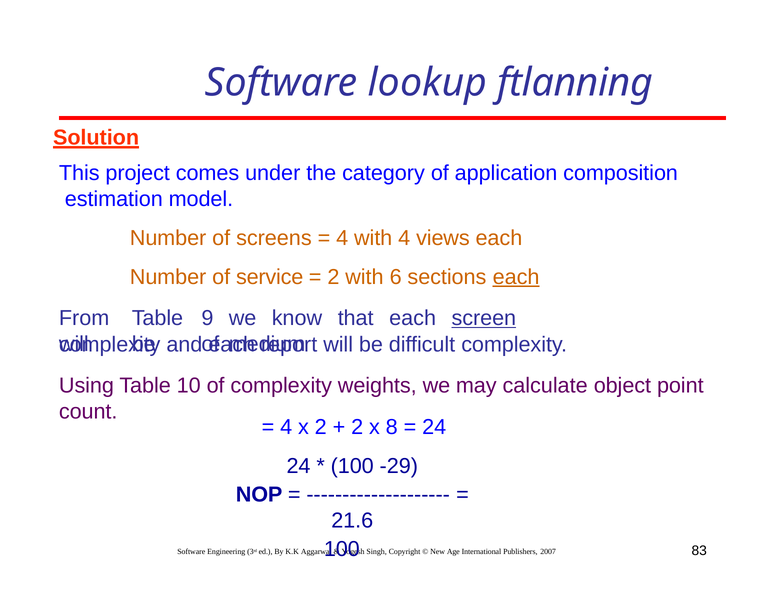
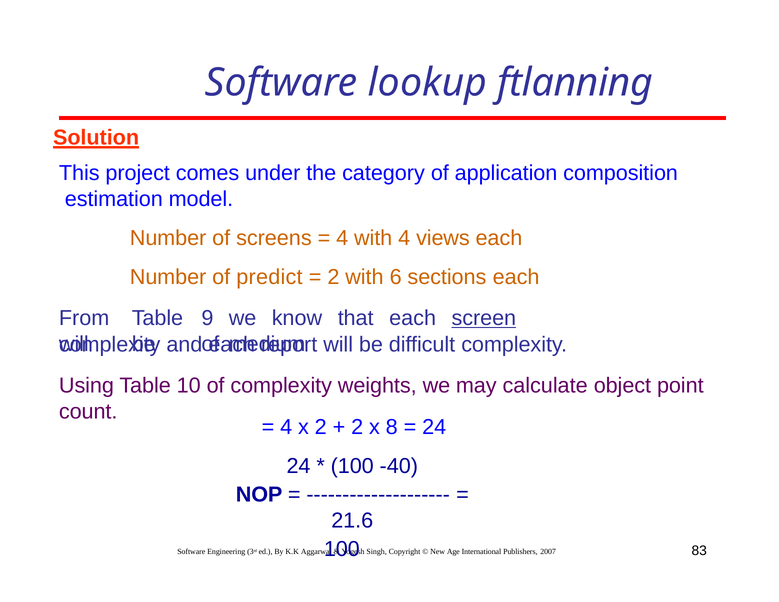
service: service -> predict (269, 277)
each underline: present -> none (516, 277)
-29: -29 -> -40 (399, 466)
